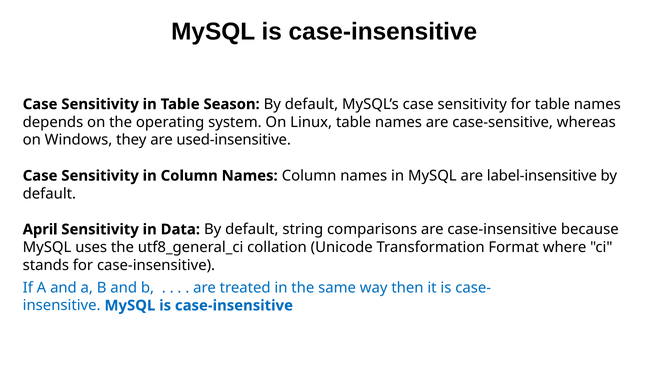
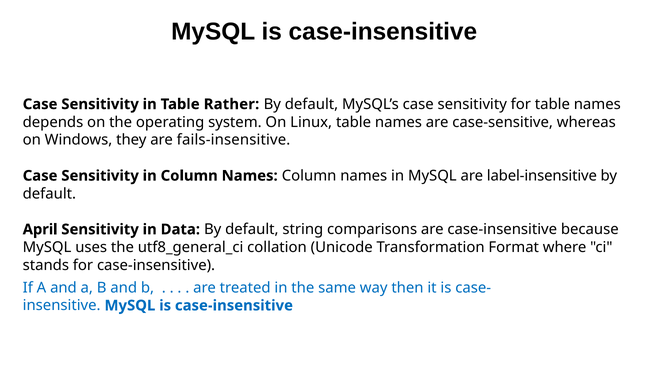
Season: Season -> Rather (231, 104)
used-insensitive: used-insensitive -> fails-insensitive (234, 140)
